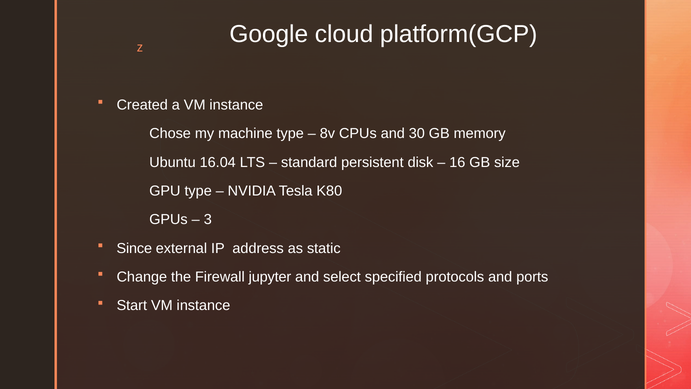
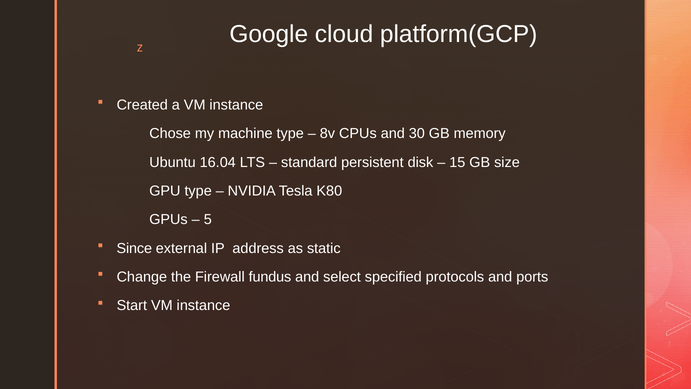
16: 16 -> 15 (457, 162)
3: 3 -> 5 (208, 219)
jupyter: jupyter -> fundus (270, 277)
